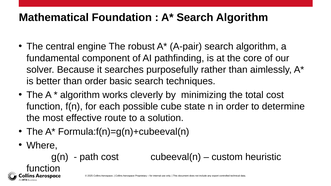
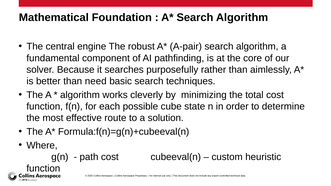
than order: order -> need (96, 81)
